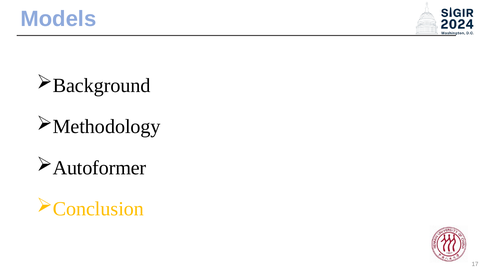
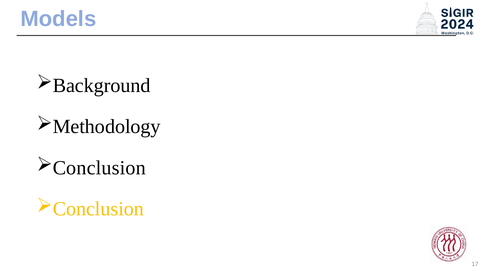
Autoformer: Autoformer -> Conclusion (99, 168)
